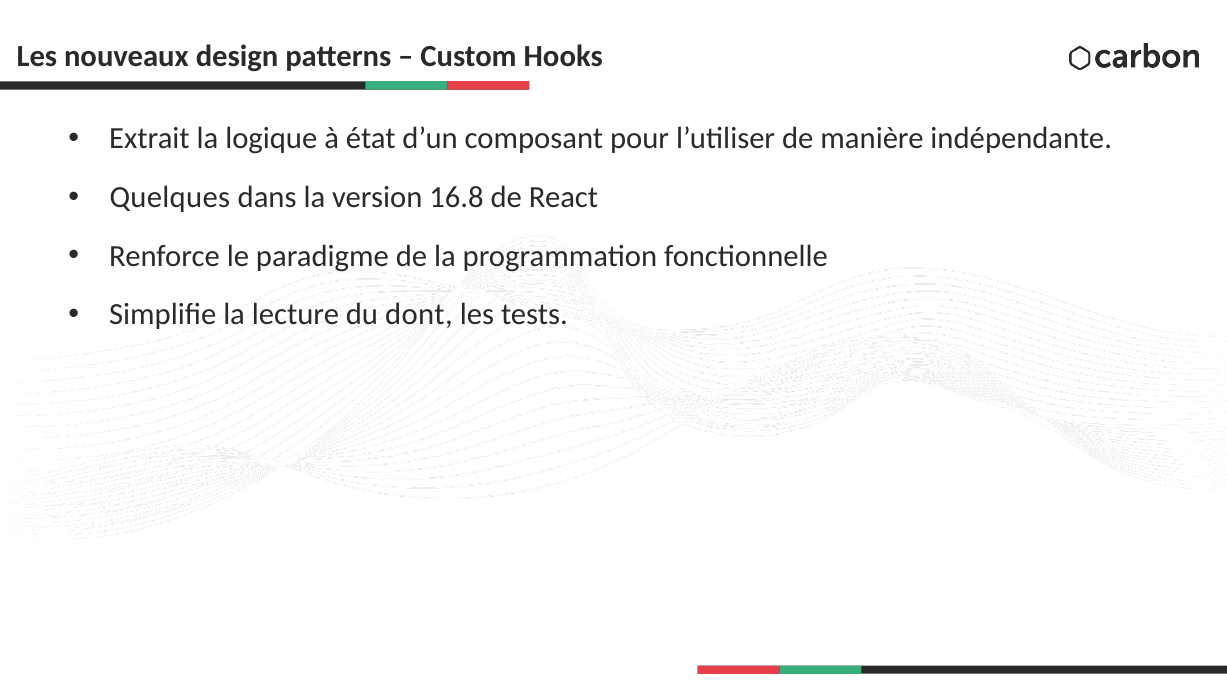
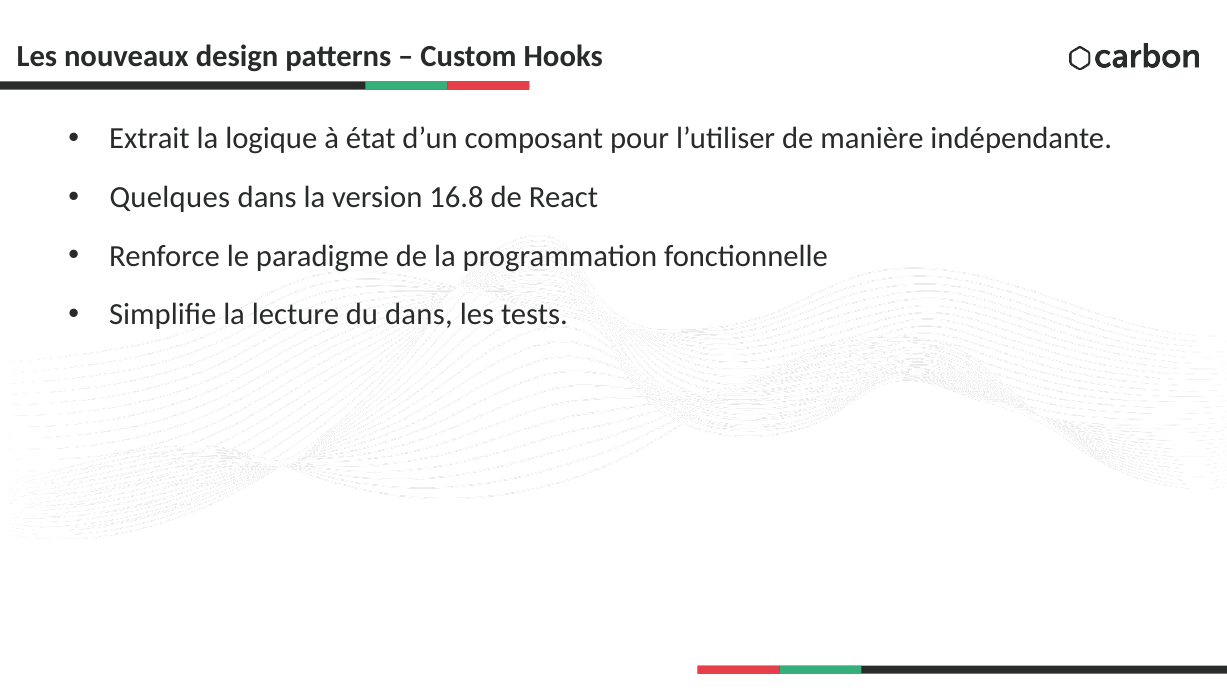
du dont: dont -> dans (419, 315)
